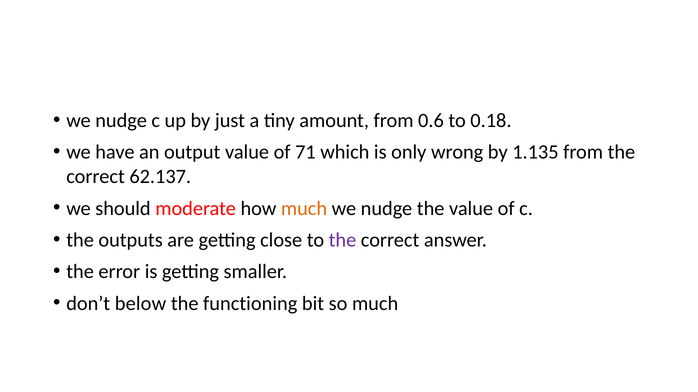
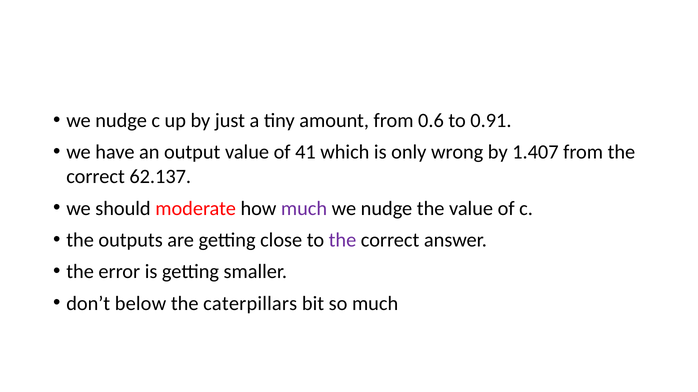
0.18: 0.18 -> 0.91 (491, 121)
71: 71 -> 41 (305, 152)
1.135: 1.135 -> 1.407 (535, 152)
much colour: orange -> purple (304, 209)
functioning: functioning -> caterpillars (250, 304)
